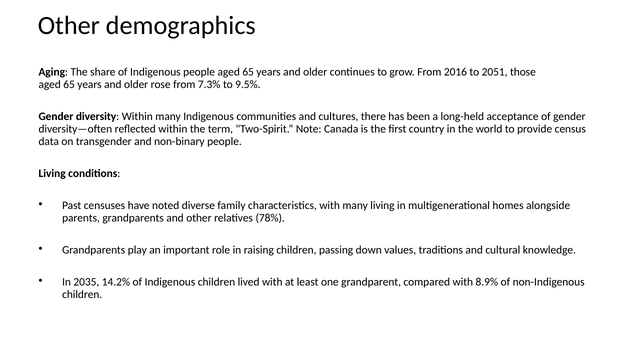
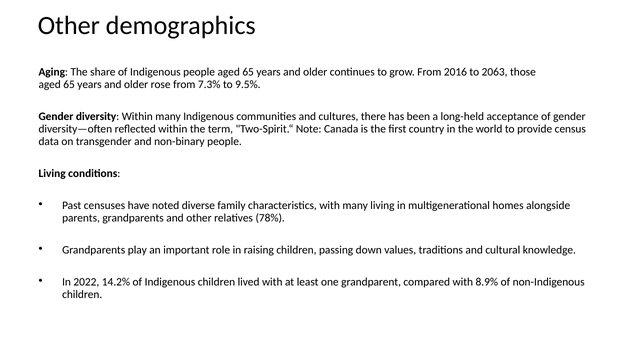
2051: 2051 -> 2063 (495, 72)
2035: 2035 -> 2022 (86, 281)
